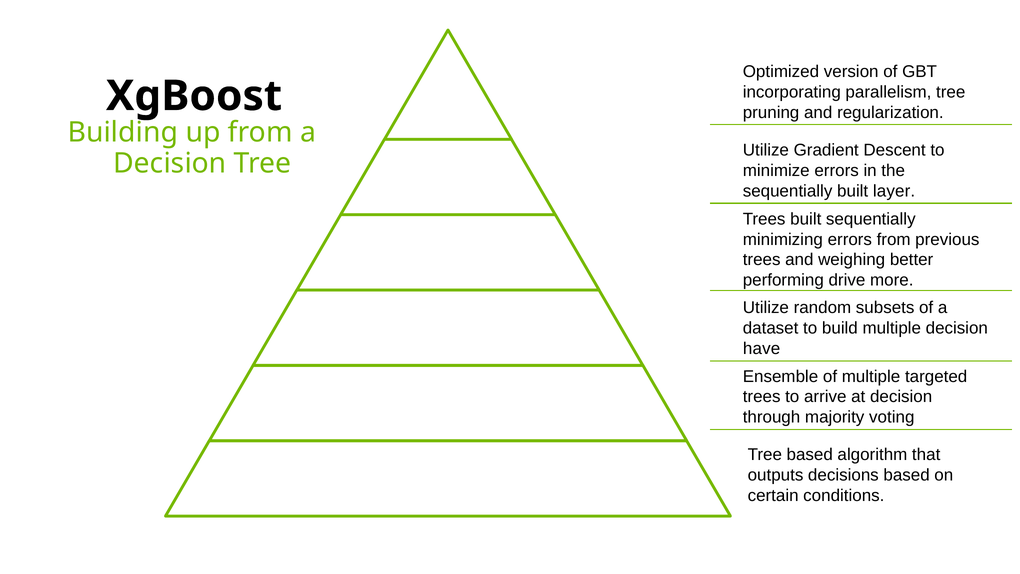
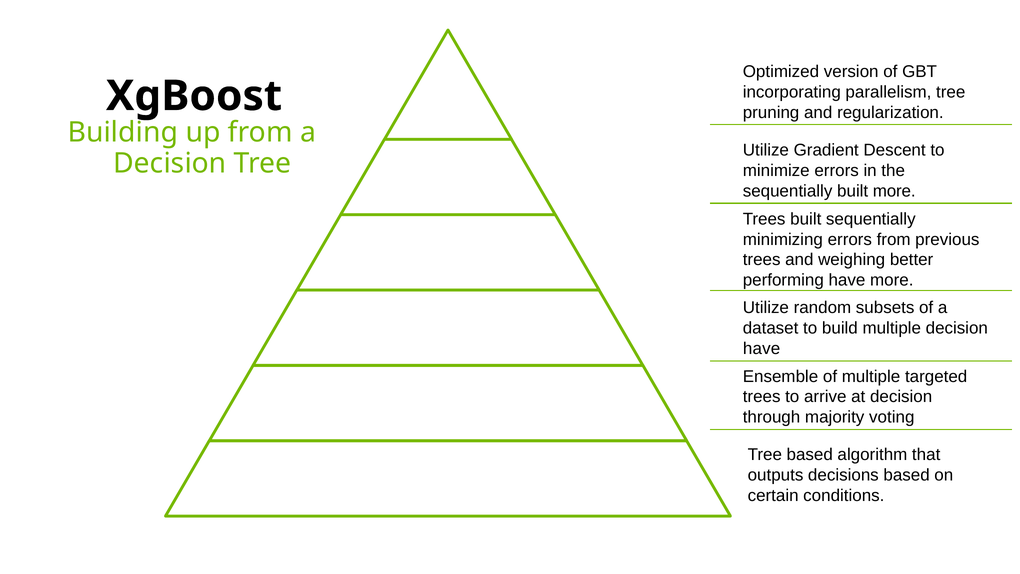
built layer: layer -> more (894, 191)
performing drive: drive -> have (847, 280)
